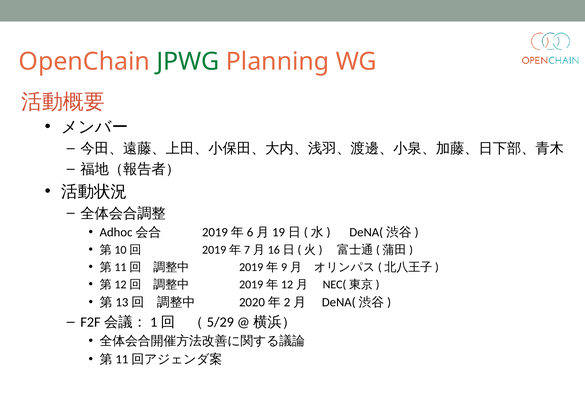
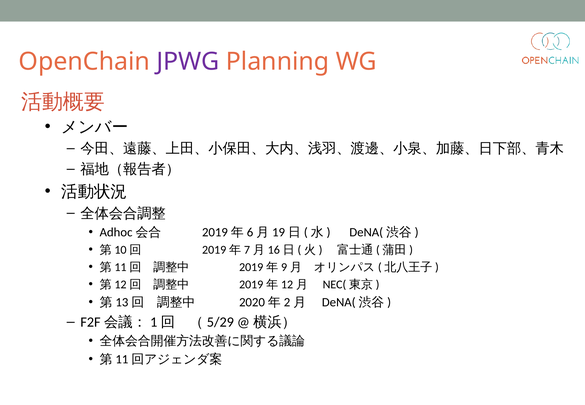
JPWG colour: green -> purple (188, 62)
